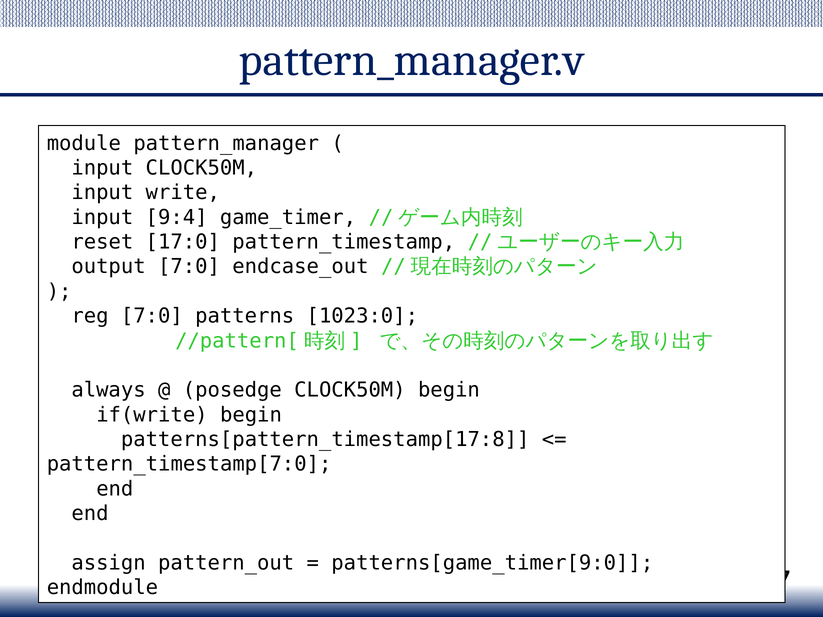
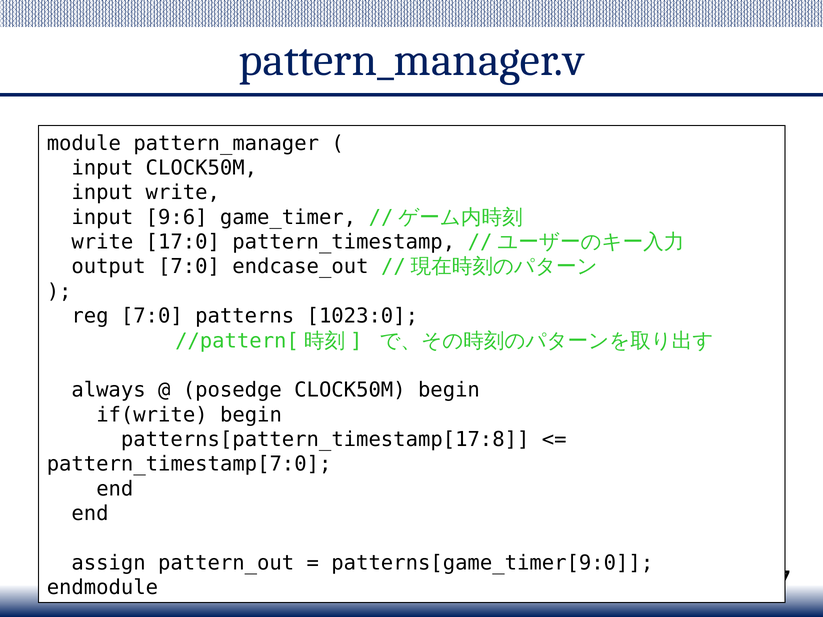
9:4: 9:4 -> 9:6 (177, 217)
reset: reset -> write (102, 242)
